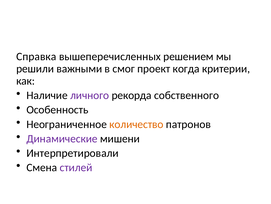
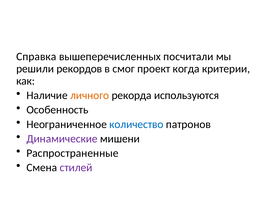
решением: решением -> посчитали (188, 56)
важными: важными -> рекордов (79, 69)
личного colour: purple -> orange (90, 95)
собственного: собственного -> используются (187, 95)
количество colour: orange -> blue (136, 124)
Интерпретировали: Интерпретировали -> Распространенные (72, 153)
